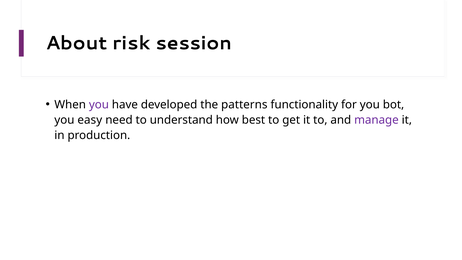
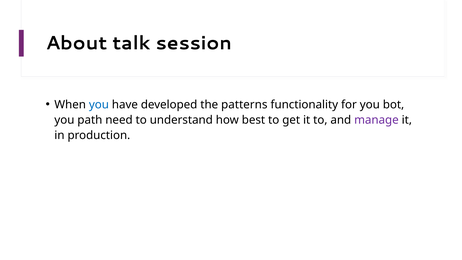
risk: risk -> talk (131, 43)
you colour: purple -> blue (99, 105)
easy: easy -> path (90, 120)
